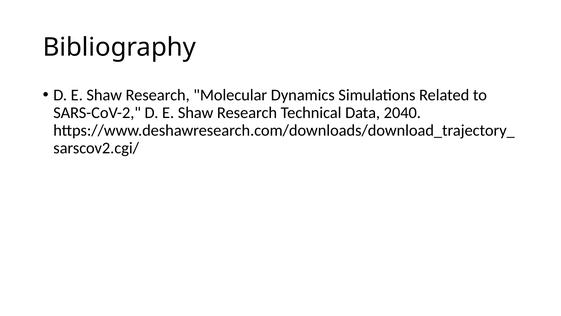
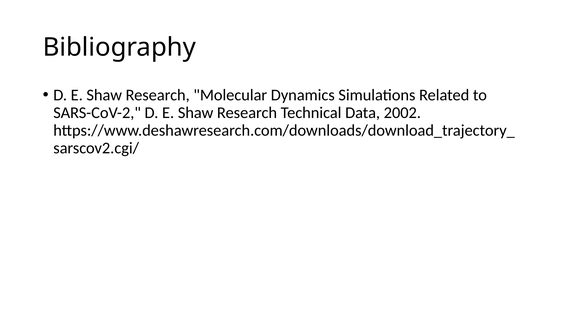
2040: 2040 -> 2002 (402, 113)
